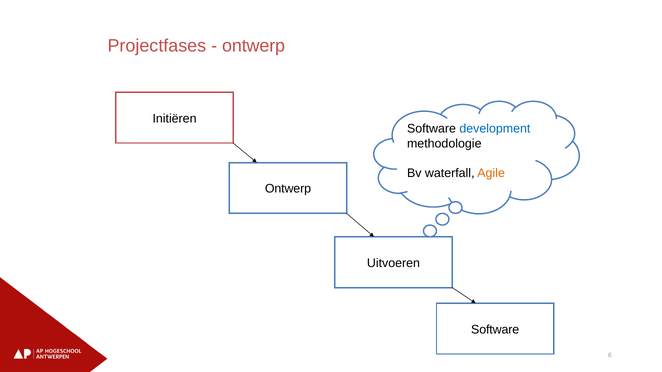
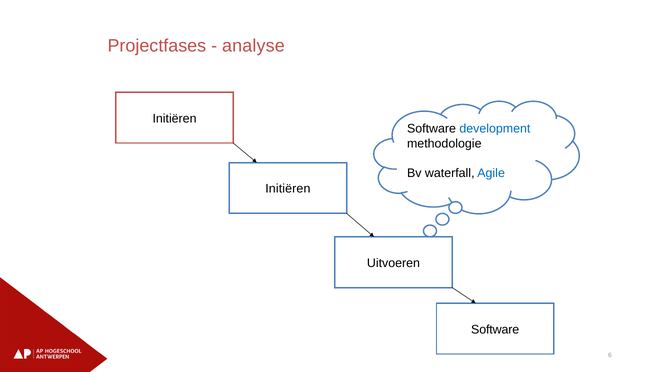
ontwerp: ontwerp -> analyse (253, 46)
Agile colour: orange -> blue (491, 174)
Ontwerp: Ontwerp -> Initiëren (288, 189)
